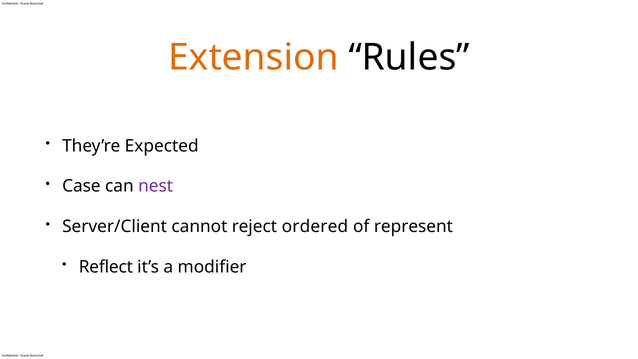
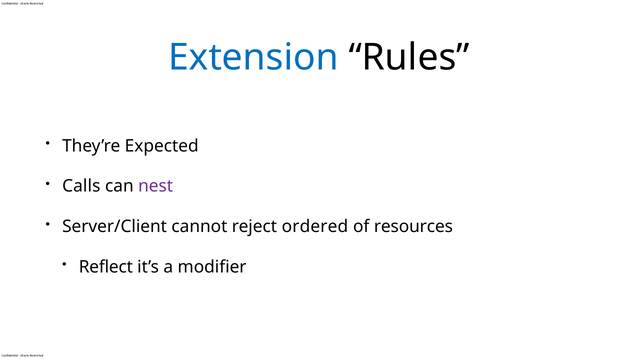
Extension colour: orange -> blue (254, 57)
Case: Case -> Calls (81, 186)
represent: represent -> resources (413, 227)
